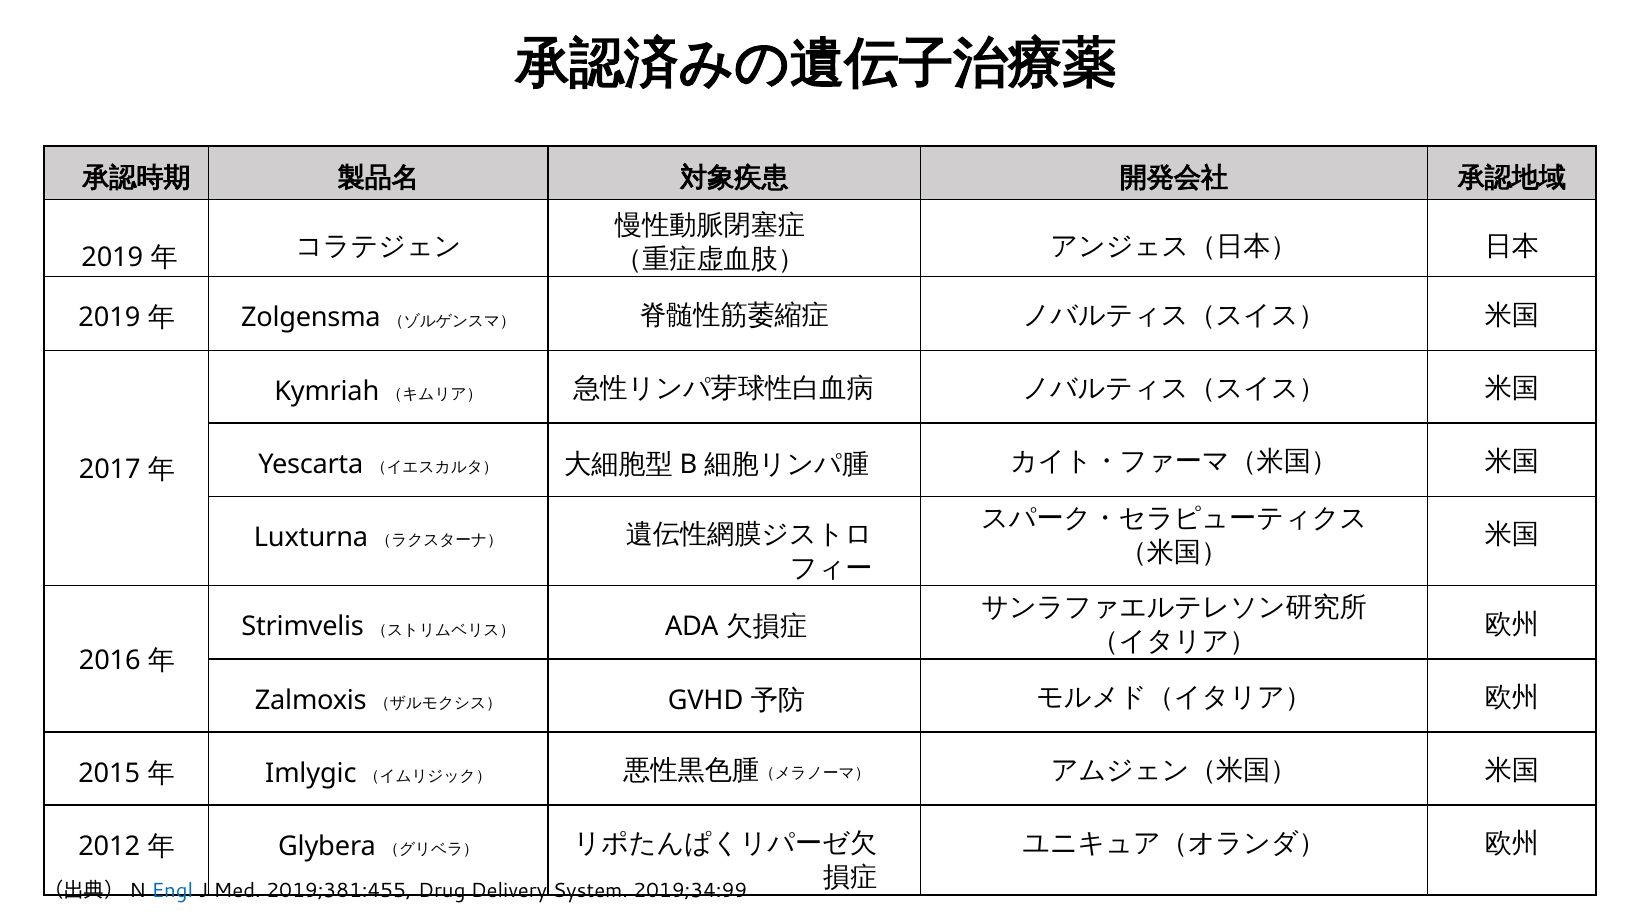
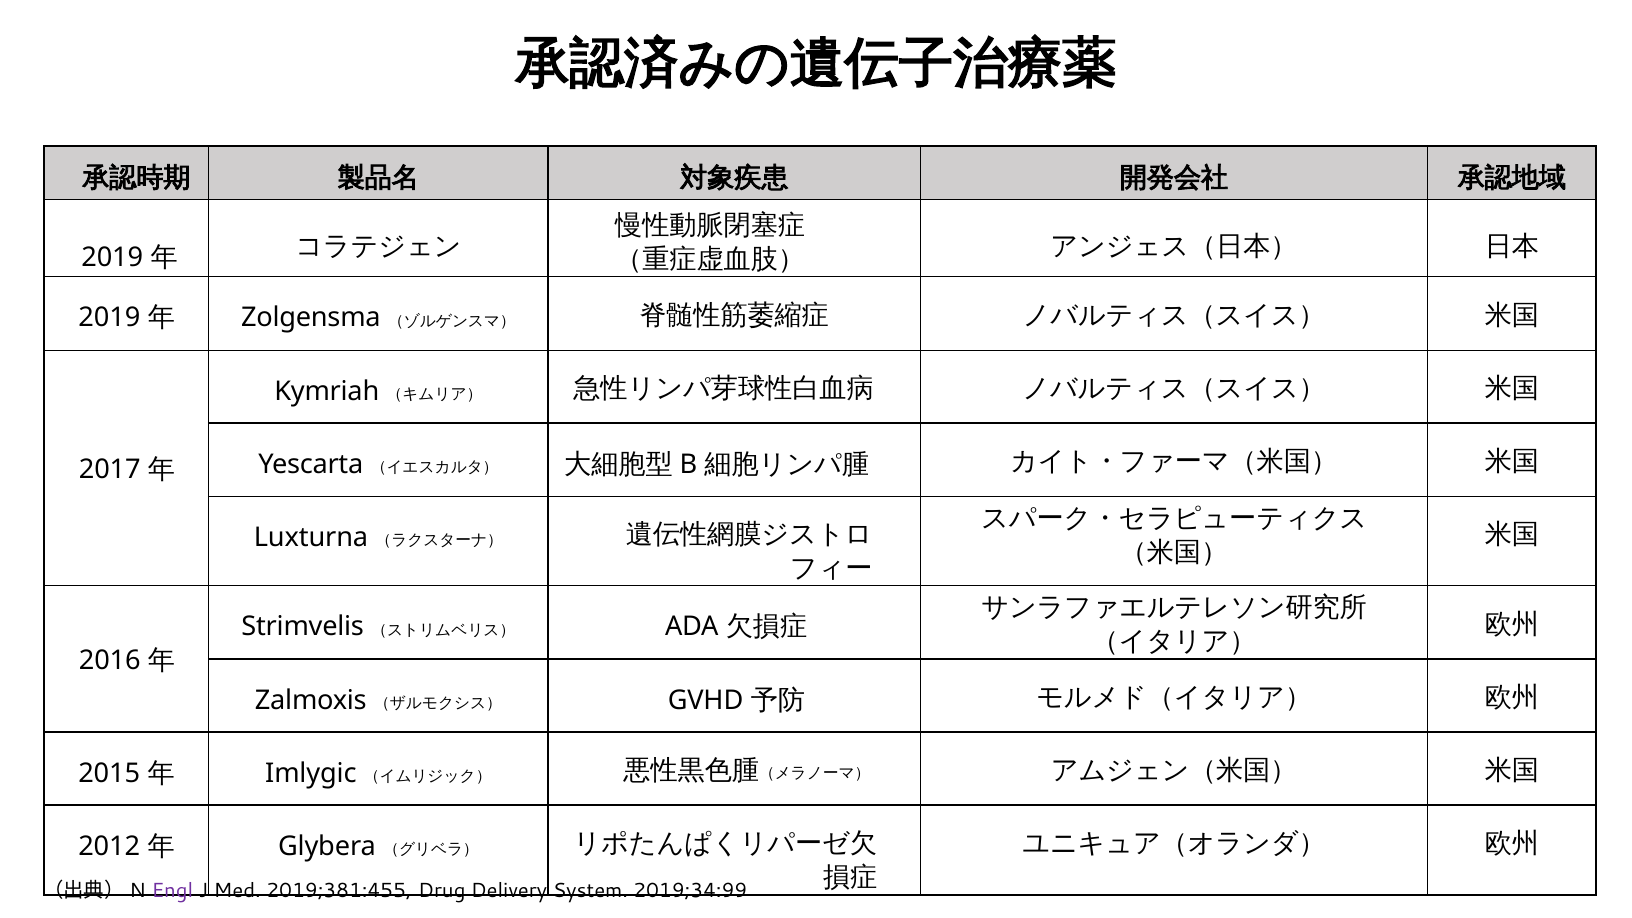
Engl colour: blue -> purple (172, 891)
